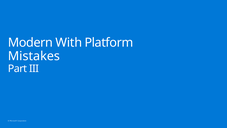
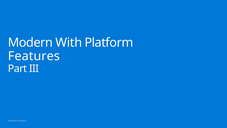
Mistakes: Mistakes -> Features (34, 56)
